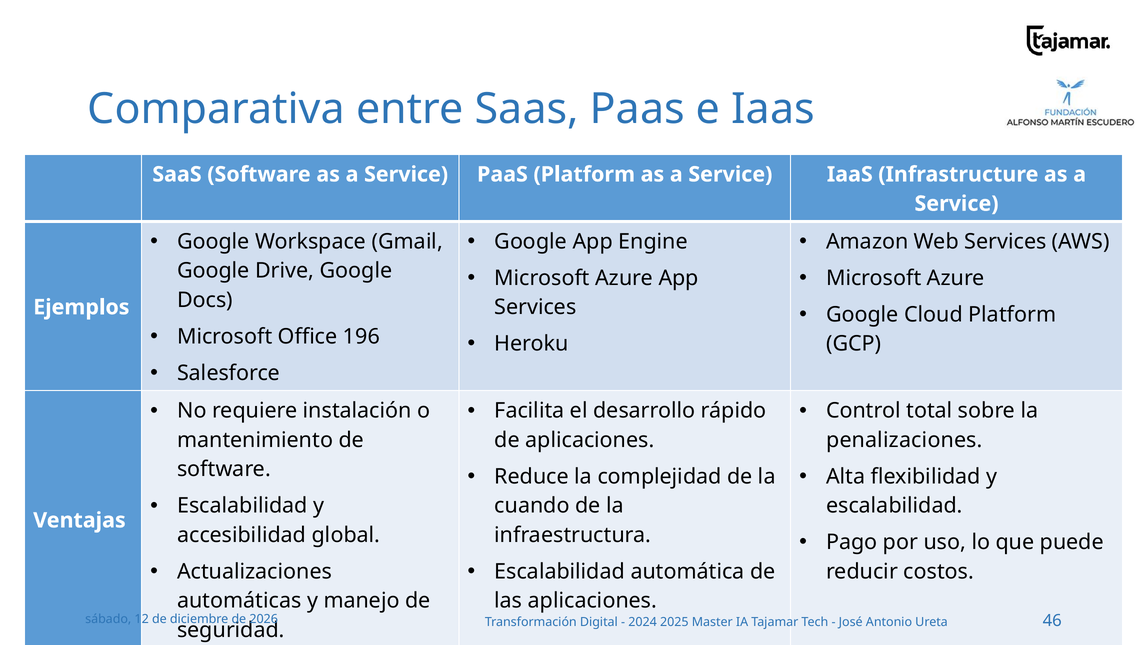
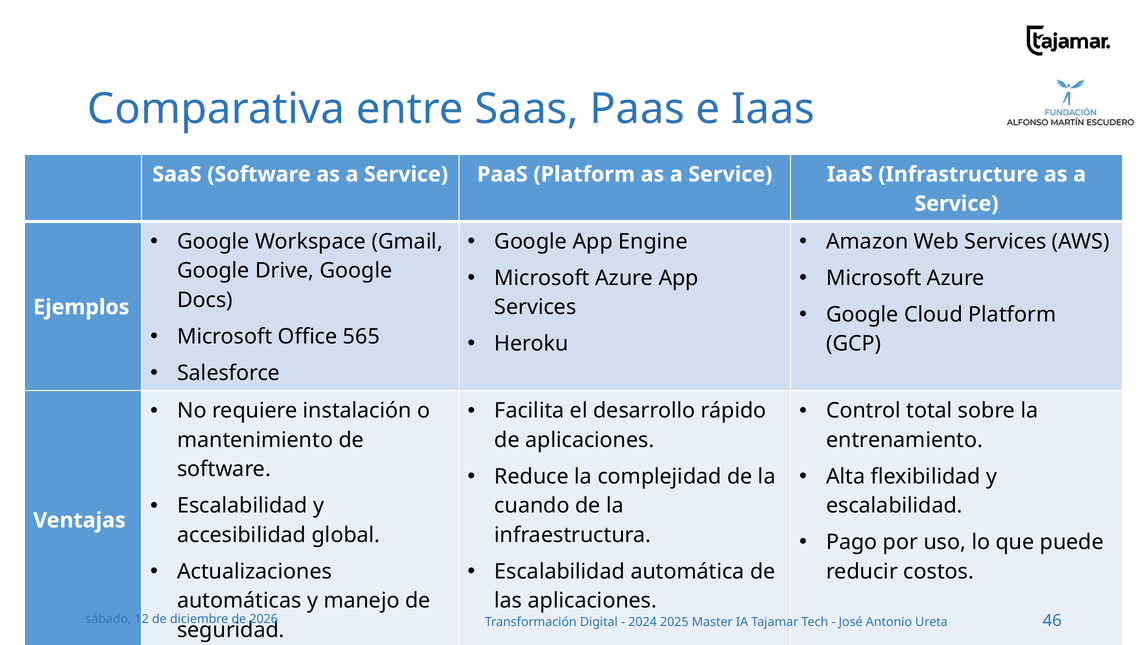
196: 196 -> 565 (361, 337)
penalizaciones: penalizaciones -> entrenamiento (905, 440)
